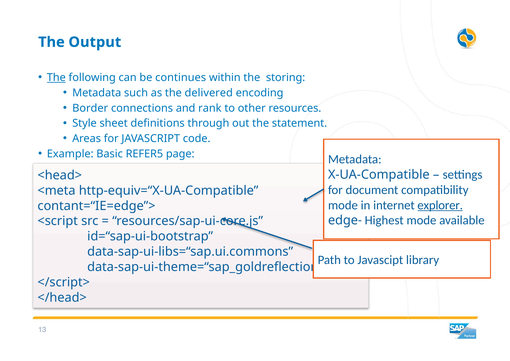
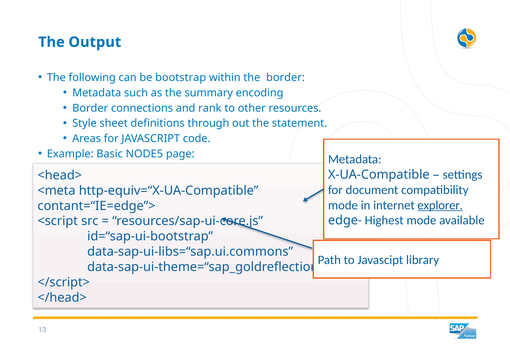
The underline: present -> none (56, 78)
continues: continues -> bootstrap (181, 78)
the storing: storing -> border (285, 78)
delivered: delivered -> summary (209, 93)
REFER5: REFER5 -> NODE5 (144, 154)
